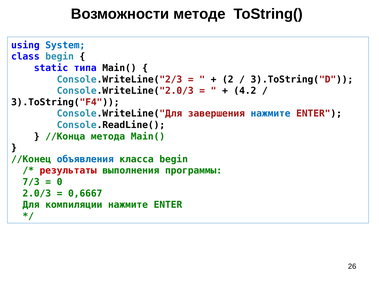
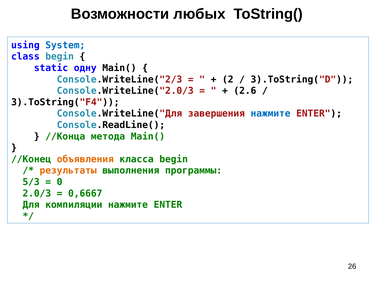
методе: методе -> любых (199, 14)
типа: типа -> одну (85, 68)
4.2: 4.2 -> 2.6 (245, 91)
объявления colour: blue -> orange (85, 159)
результаты colour: red -> orange (68, 170)
7/3: 7/3 -> 5/3 (31, 182)
